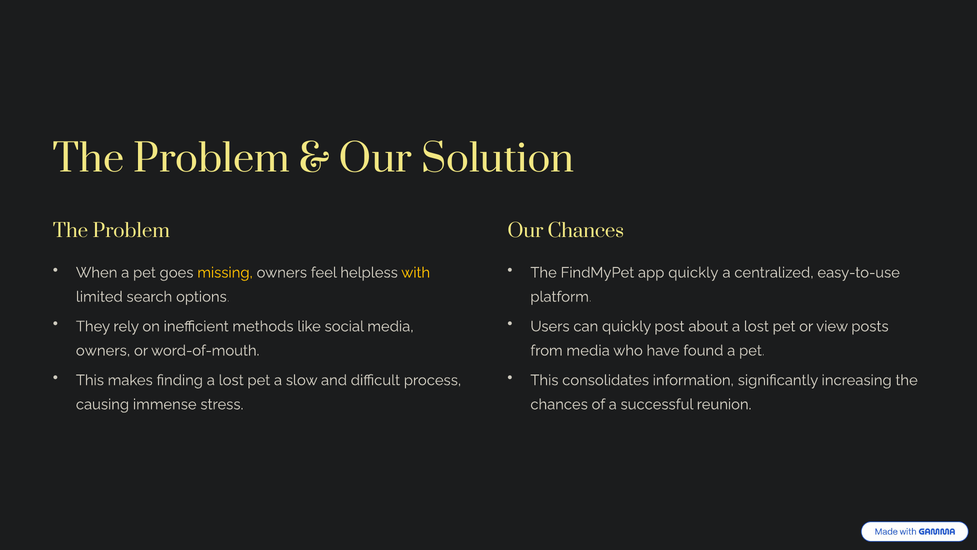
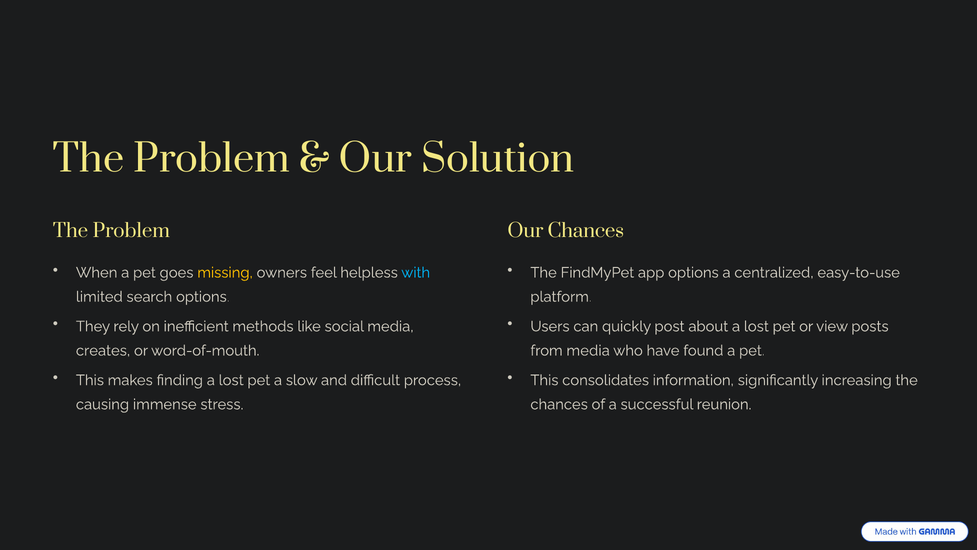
with colour: yellow -> light blue (416, 272)
app quickly: quickly -> options (693, 272)
owners: owners -> creates (103, 350)
